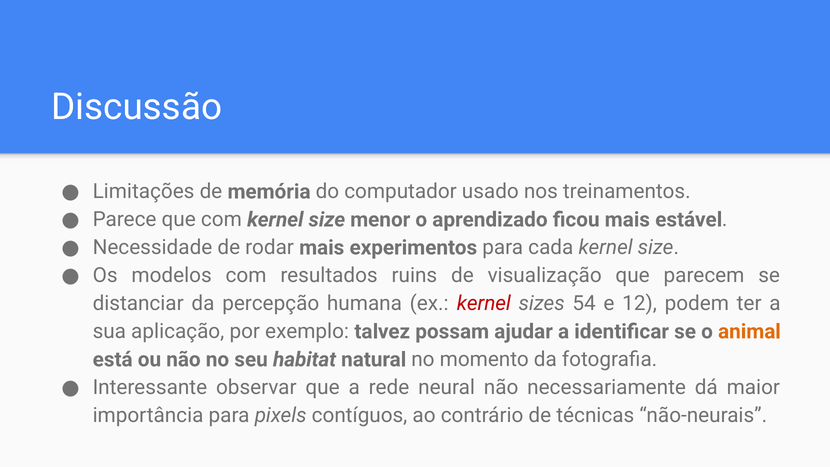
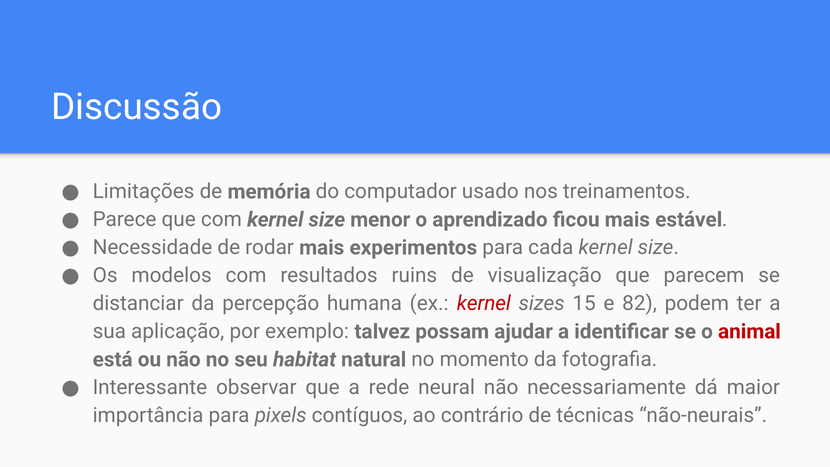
54: 54 -> 15 (584, 303)
12: 12 -> 82 (640, 303)
animal colour: orange -> red (749, 331)
